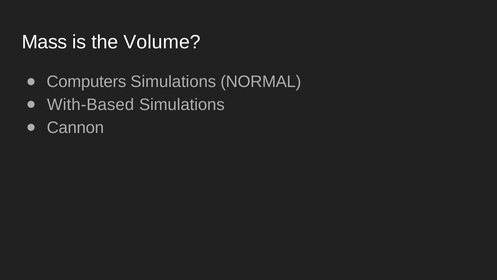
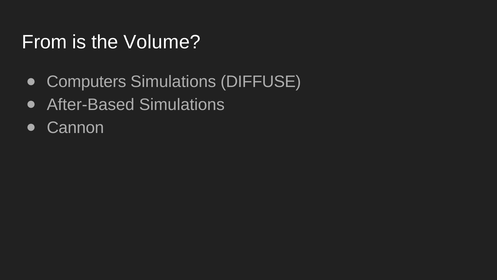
Mass: Mass -> From (44, 42)
NORMAL: NORMAL -> DIFFUSE (261, 82)
With-Based: With-Based -> After-Based (91, 105)
